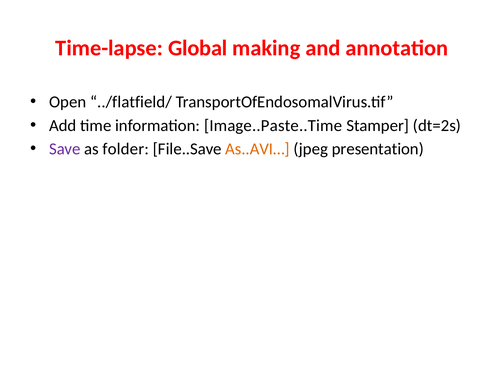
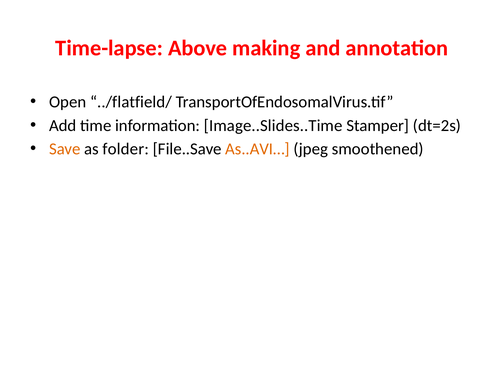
Global: Global -> Above (198, 48)
Image..Paste..Time: Image..Paste..Time -> Image..Slides..Time (273, 125)
Save colour: purple -> orange (65, 149)
presentation: presentation -> smoothened (378, 149)
